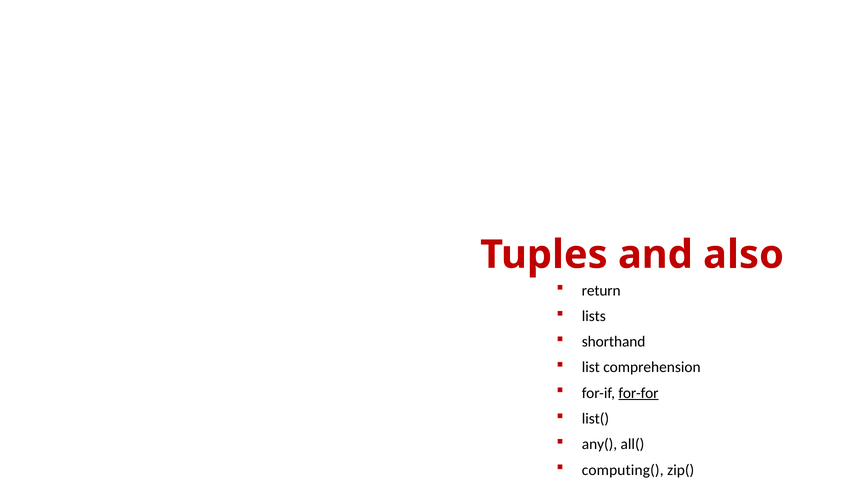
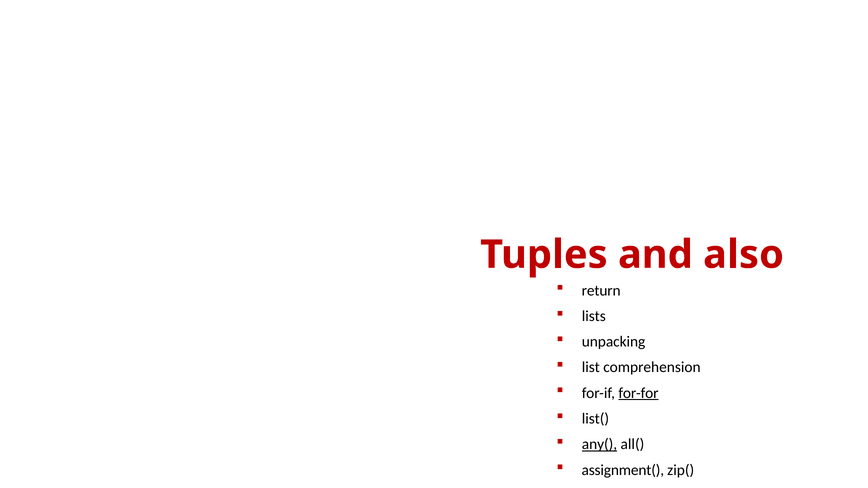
shorthand: shorthand -> unpacking (614, 342)
any( underline: none -> present (599, 445)
computing(: computing( -> assignment( (623, 470)
